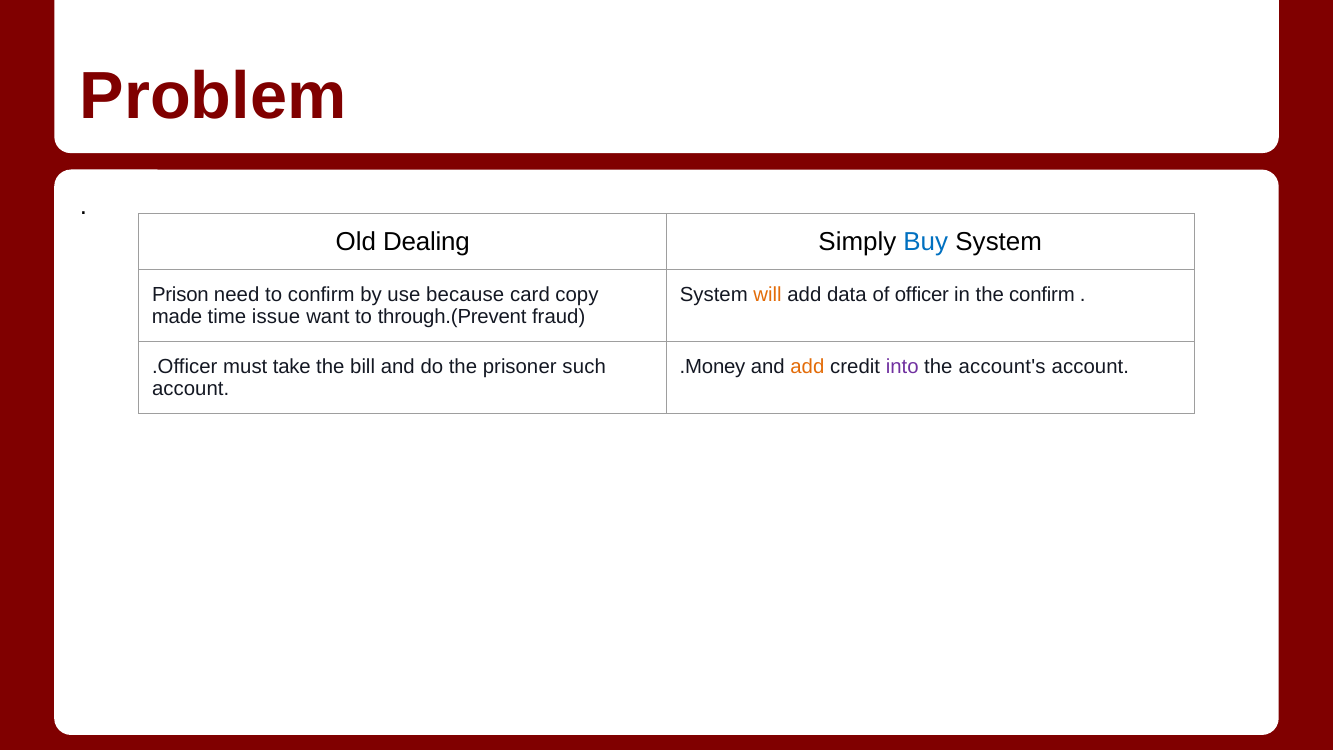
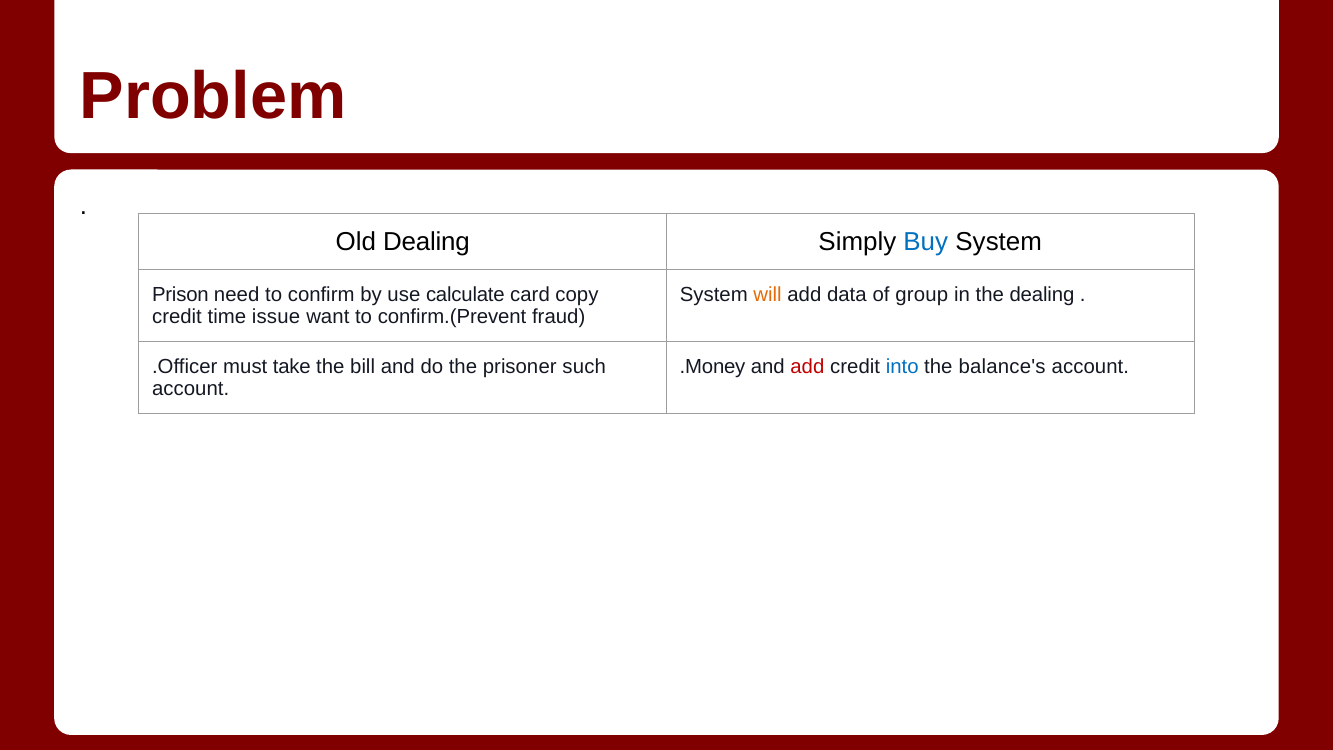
because: because -> calculate (465, 294)
officer: officer -> group (922, 294)
the confirm: confirm -> dealing (1042, 294)
made: made -> credit (177, 317)
through.(Prevent: through.(Prevent -> confirm.(Prevent (452, 317)
add colour: orange -> red (807, 366)
into colour: purple -> blue (902, 366)
account's: account's -> balance's (1002, 366)
